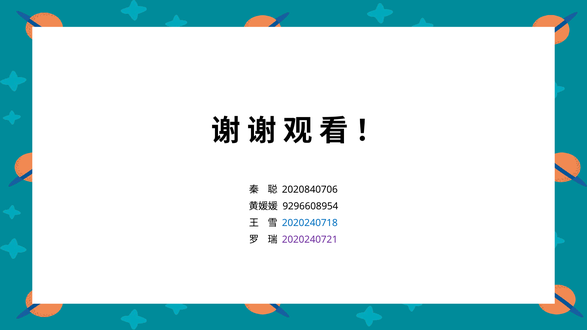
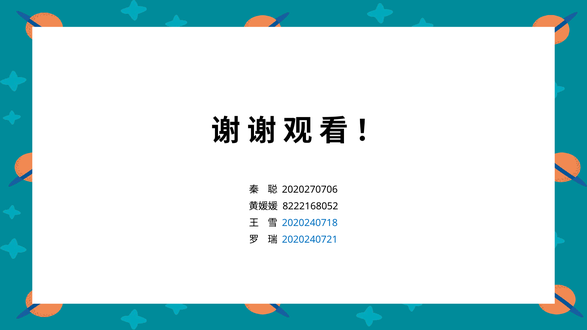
2020840706: 2020840706 -> 2020270706 (310, 190)
9296608954: 9296608954 -> 8222168052 (310, 206)
2020240721 colour: purple -> blue (310, 240)
